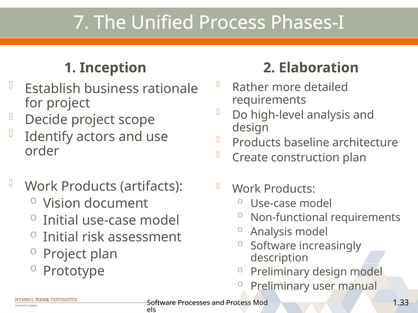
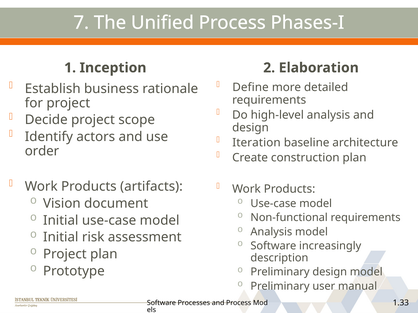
Rather: Rather -> Define (251, 88)
Products: Products -> Iteration (256, 143)
